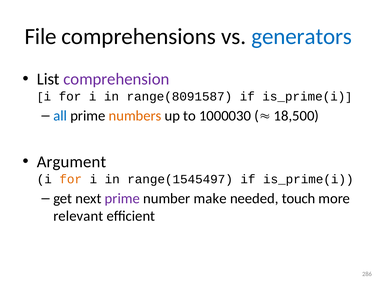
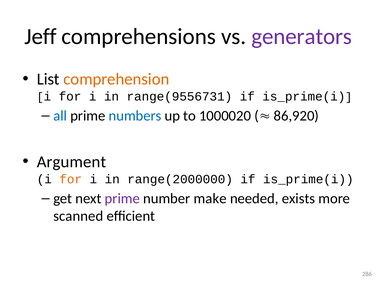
File: File -> Jeff (41, 36)
generators colour: blue -> purple (302, 36)
comprehension colour: purple -> orange (116, 79)
range(8091587: range(8091587 -> range(9556731 (179, 96)
numbers colour: orange -> blue (135, 116)
1000030: 1000030 -> 1000020 (225, 116)
18,500: 18,500 -> 86,920 (296, 116)
range(1545497: range(1545497 -> range(2000000 (180, 179)
touch: touch -> exists (299, 198)
relevant: relevant -> scanned (78, 216)
